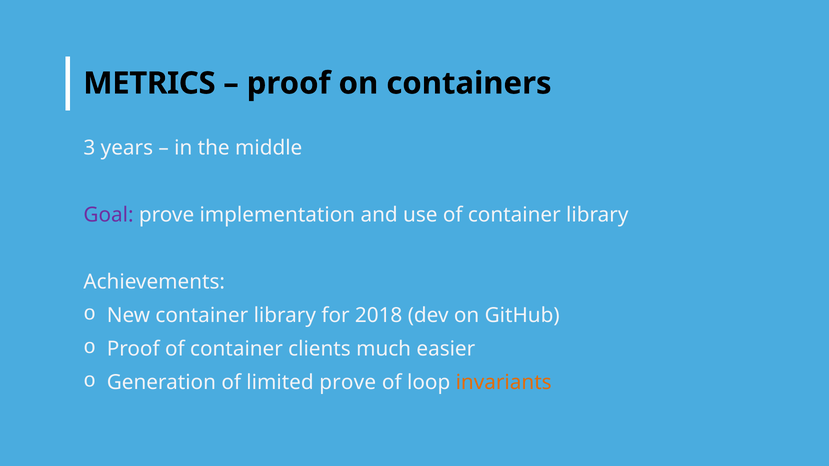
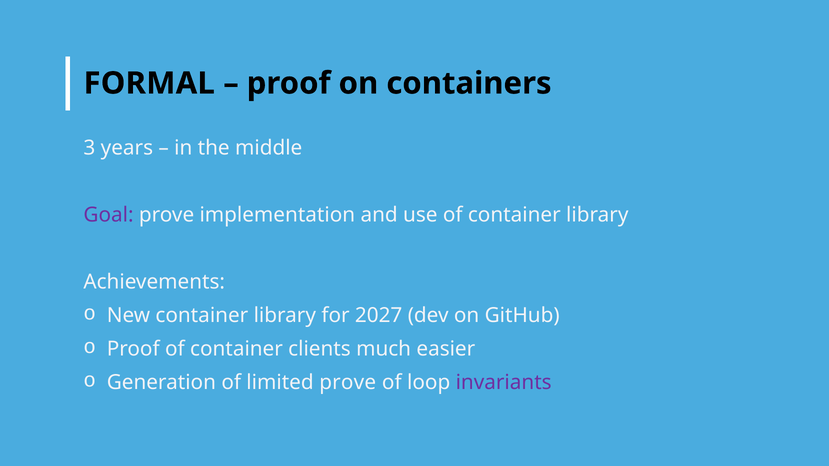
METRICS: METRICS -> FORMAL (149, 83)
2018: 2018 -> 2027 (379, 316)
invariants colour: orange -> purple (504, 383)
